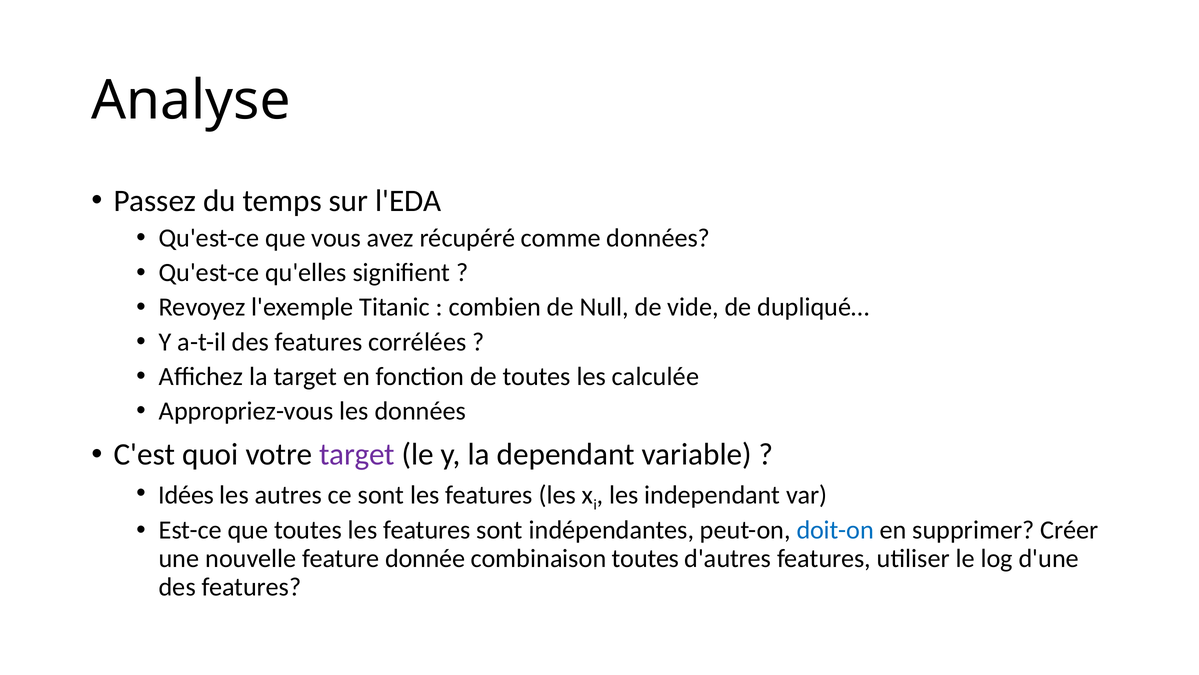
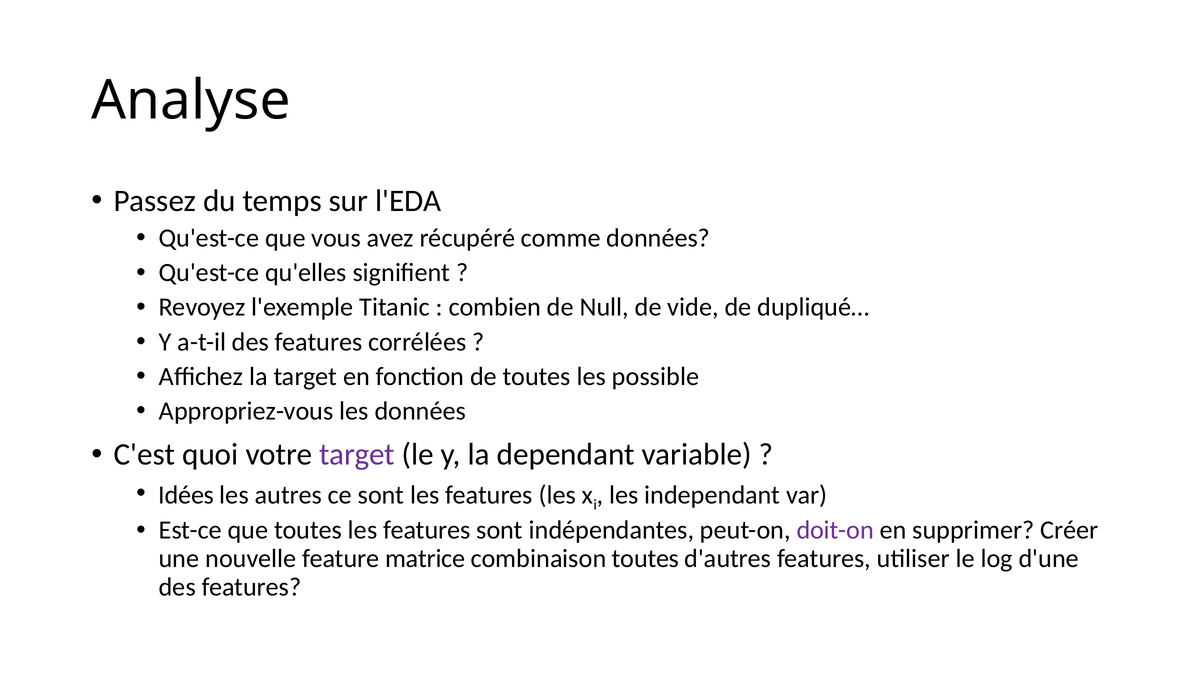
calculée: calculée -> possible (655, 376)
doit-on colour: blue -> purple (835, 530)
donnée: donnée -> matrice (425, 558)
